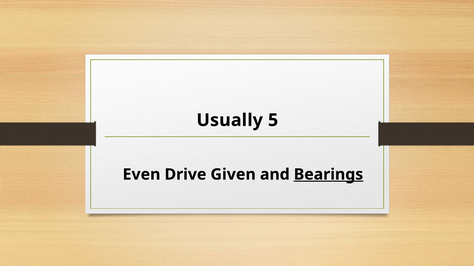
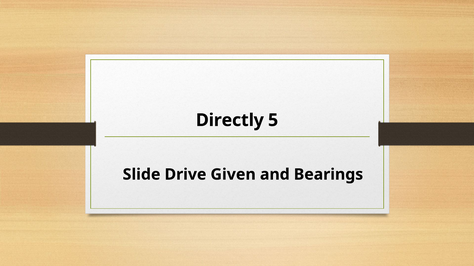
Usually: Usually -> Directly (230, 120)
Even: Even -> Slide (142, 175)
Bearings underline: present -> none (328, 175)
